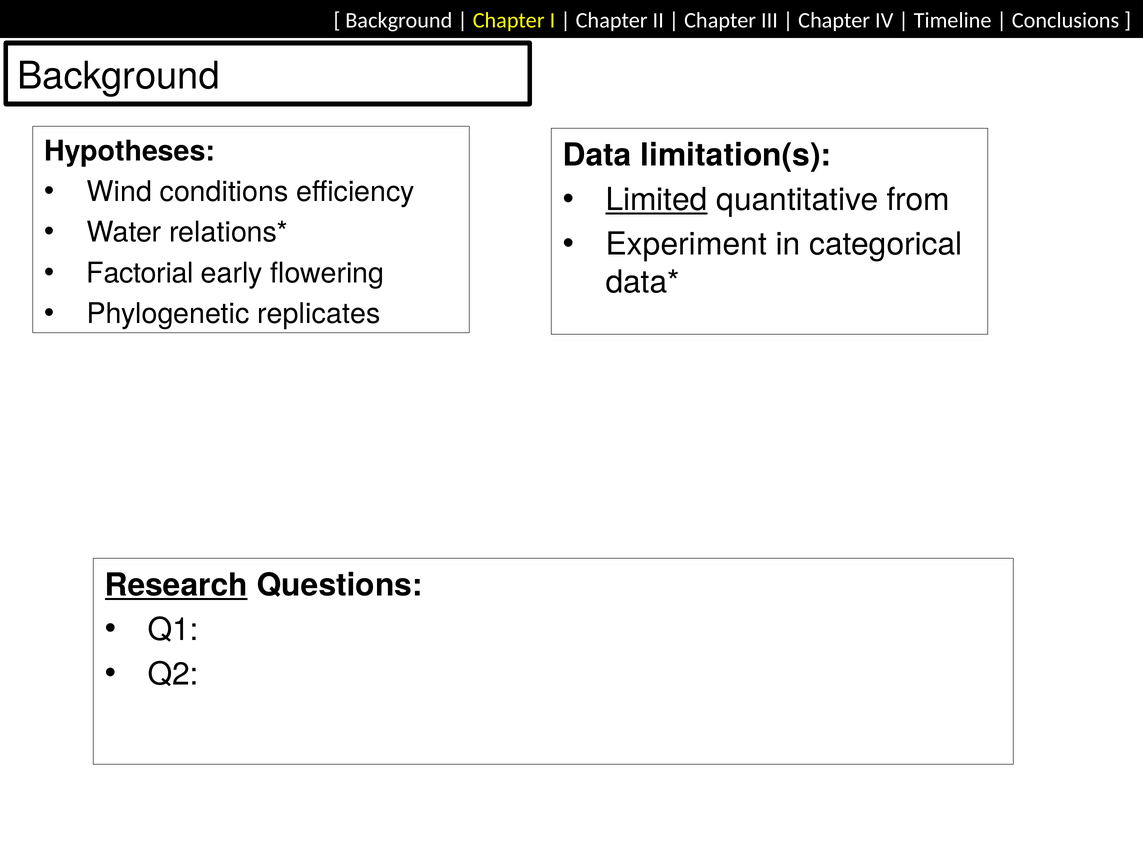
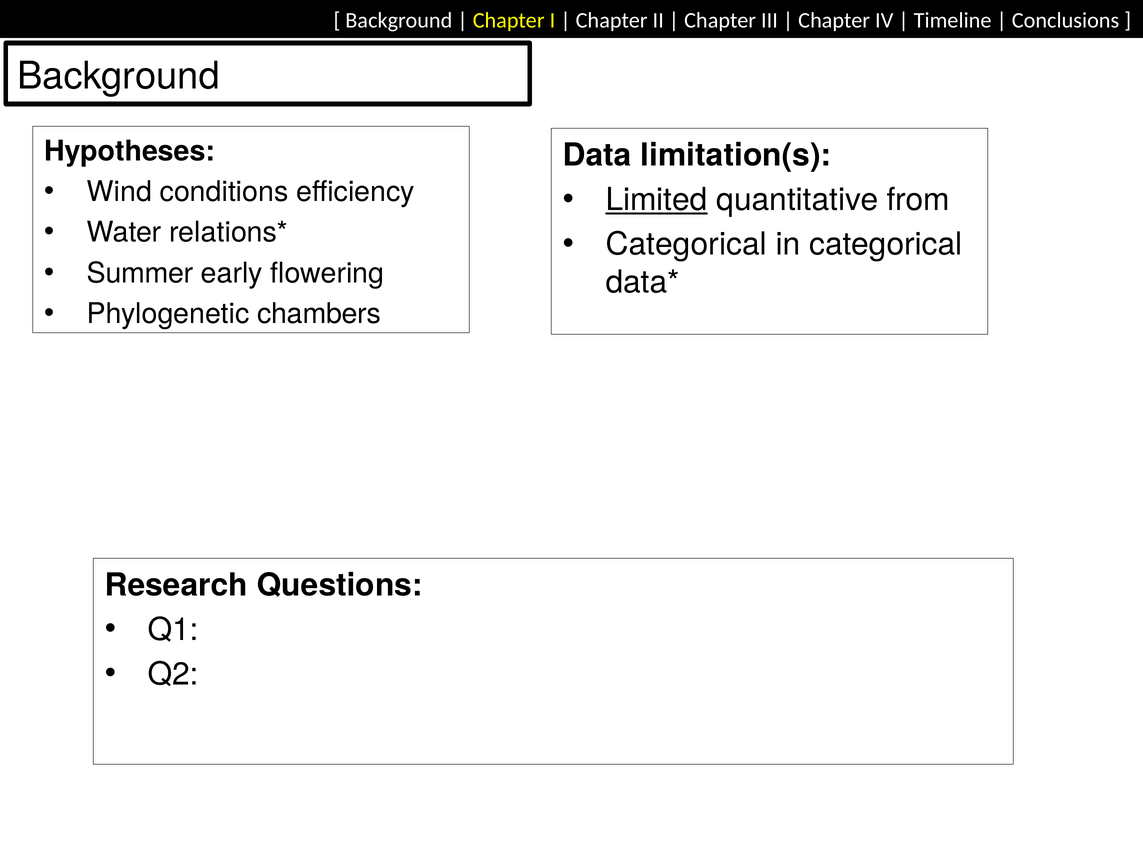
Experiment: Experiment -> Categorical (686, 244)
Factorial: Factorial -> Summer (140, 273)
replicates: replicates -> chambers (319, 314)
Research underline: present -> none (176, 585)
